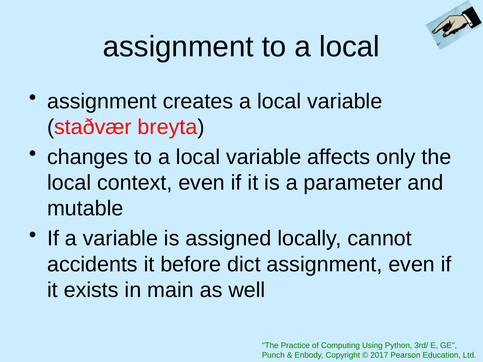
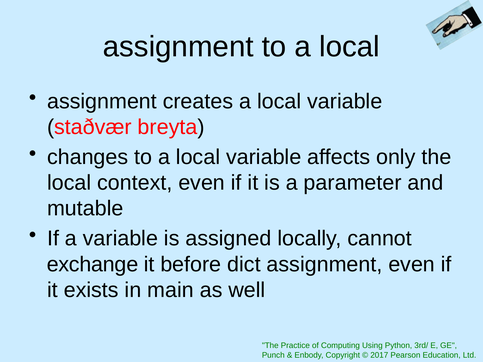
accidents: accidents -> exchange (93, 265)
